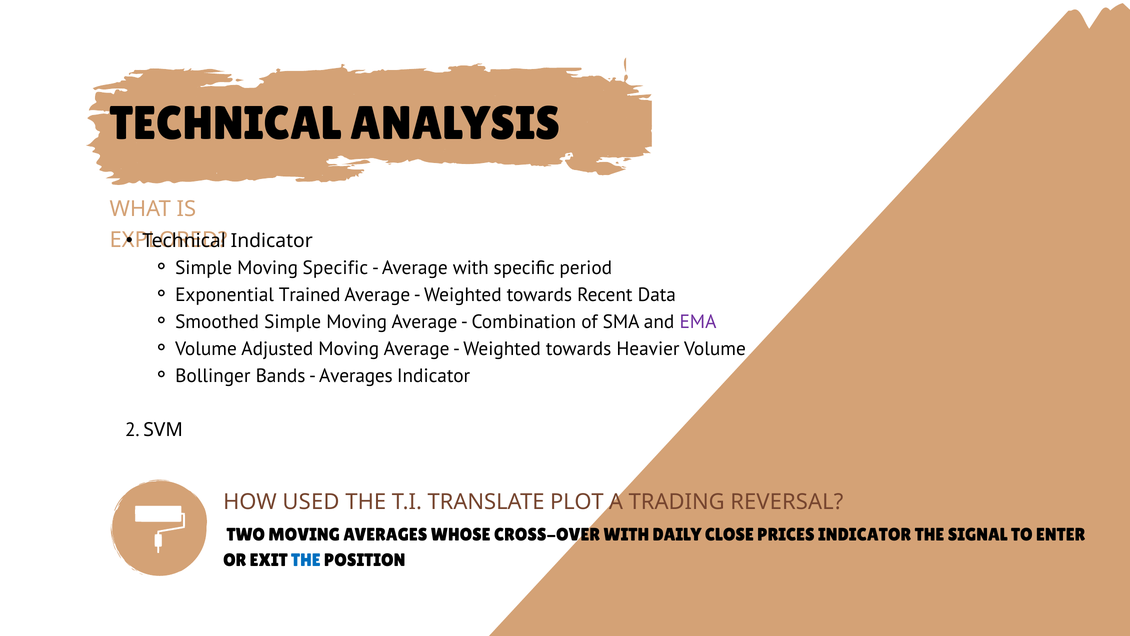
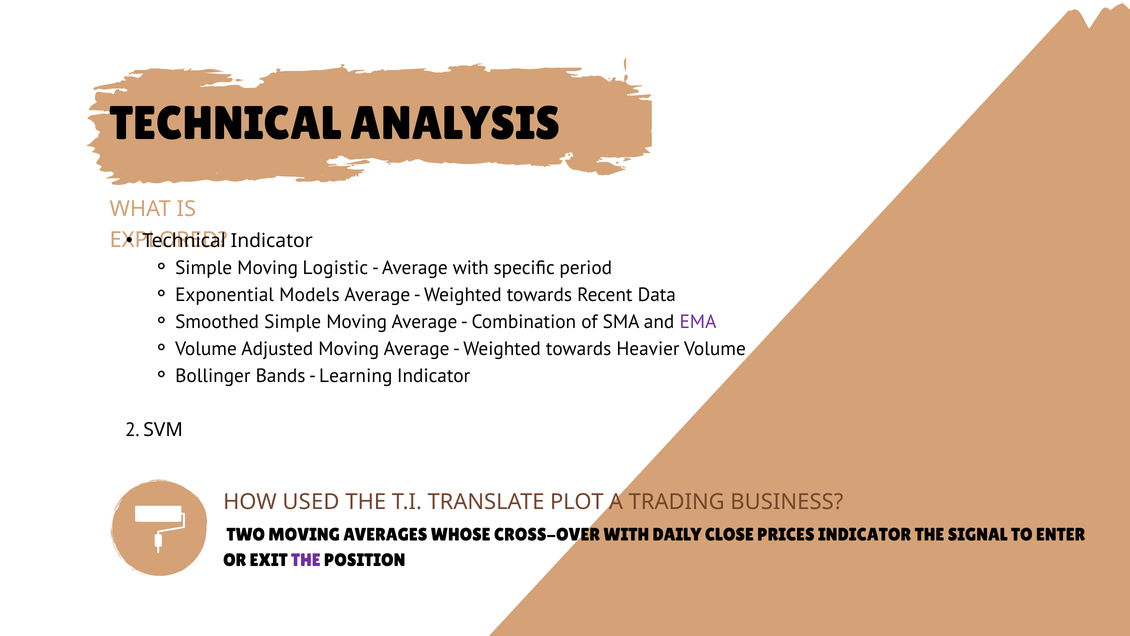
Moving Specific: Specific -> Logistic (335, 268)
Trained: Trained -> Models (309, 295)
Averages: Averages -> Learning (356, 376)
REVERSAL: REVERSAL -> BUSINESS (787, 502)
THE colour: blue -> purple (306, 560)
